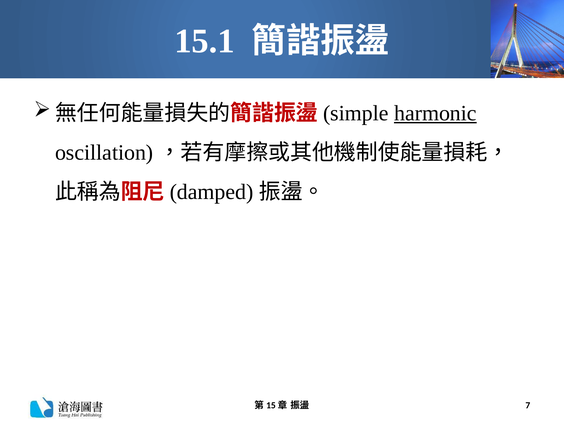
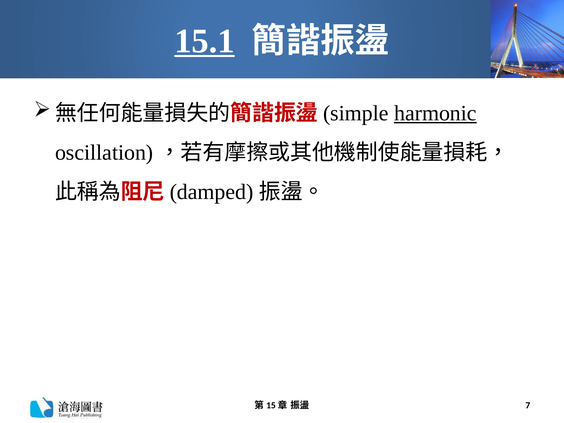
15.1 underline: none -> present (205, 41)
